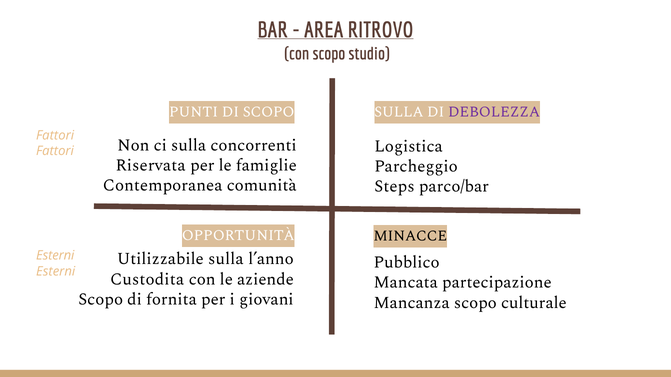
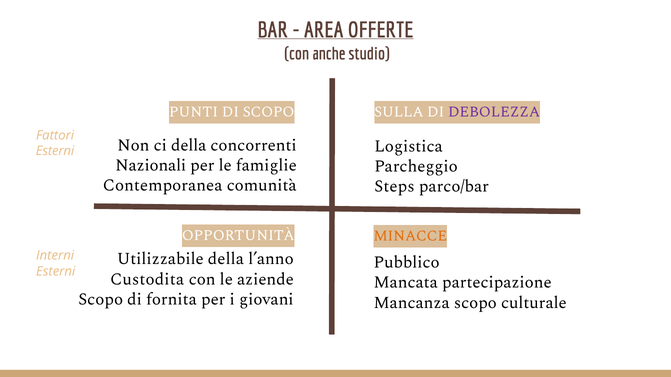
RITROVO: RITROVO -> OFFERTE (381, 30)
con scopo: scopo -> anche (329, 54)
ci sulla: sulla -> della (189, 145)
Fattori: Fattori -> Esterni (55, 151)
Riservata: Riservata -> Nazionali (151, 165)
MINACCE colour: black -> orange (410, 236)
Esterni: Esterni -> Interni (55, 256)
Utilizzabile sulla: sulla -> della (226, 259)
